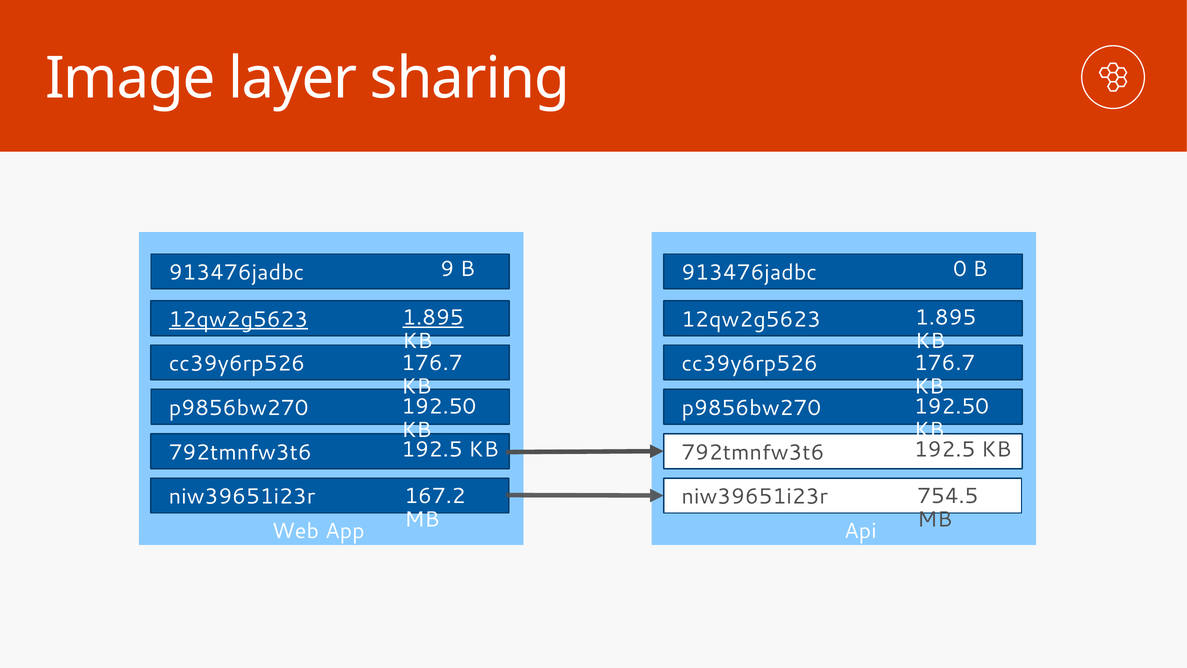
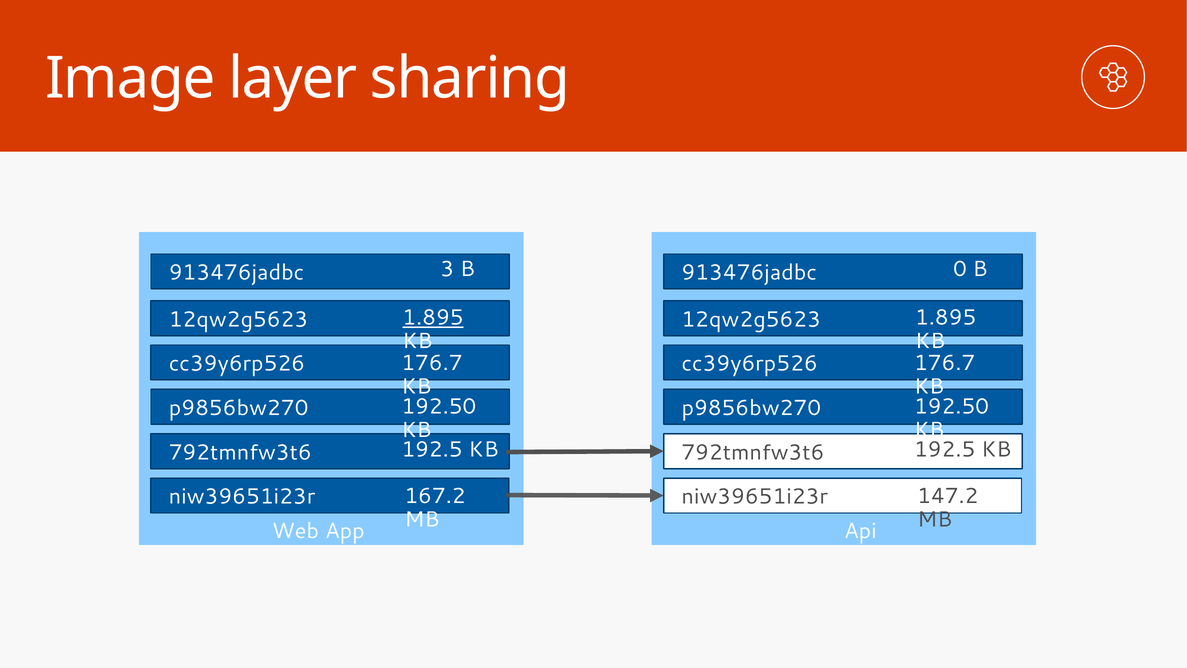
9: 9 -> 3 (447, 269)
12qw2g5623 underline: present -> none (238, 319)
754.5: 754.5 -> 147.2 (948, 496)
